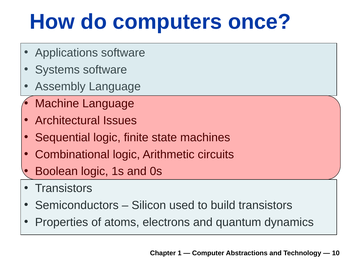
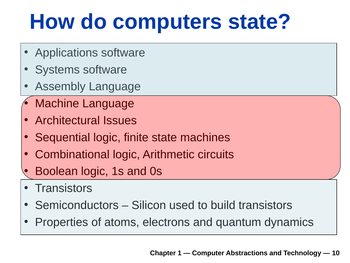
computers once: once -> state (259, 22)
